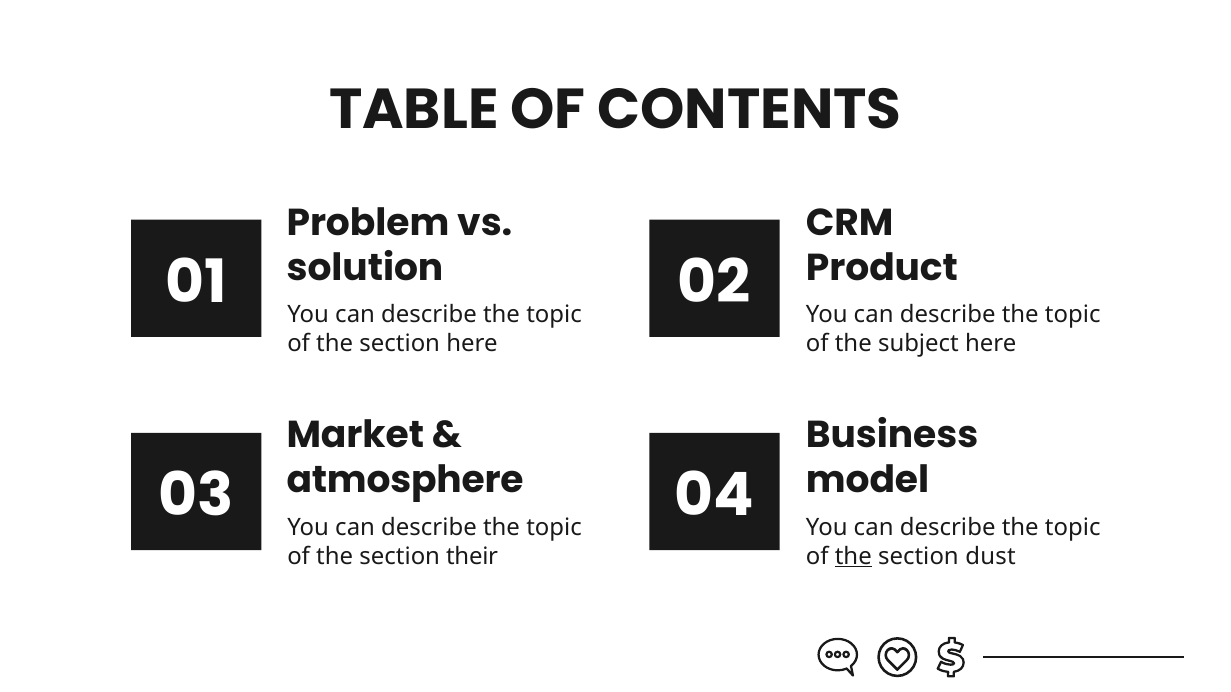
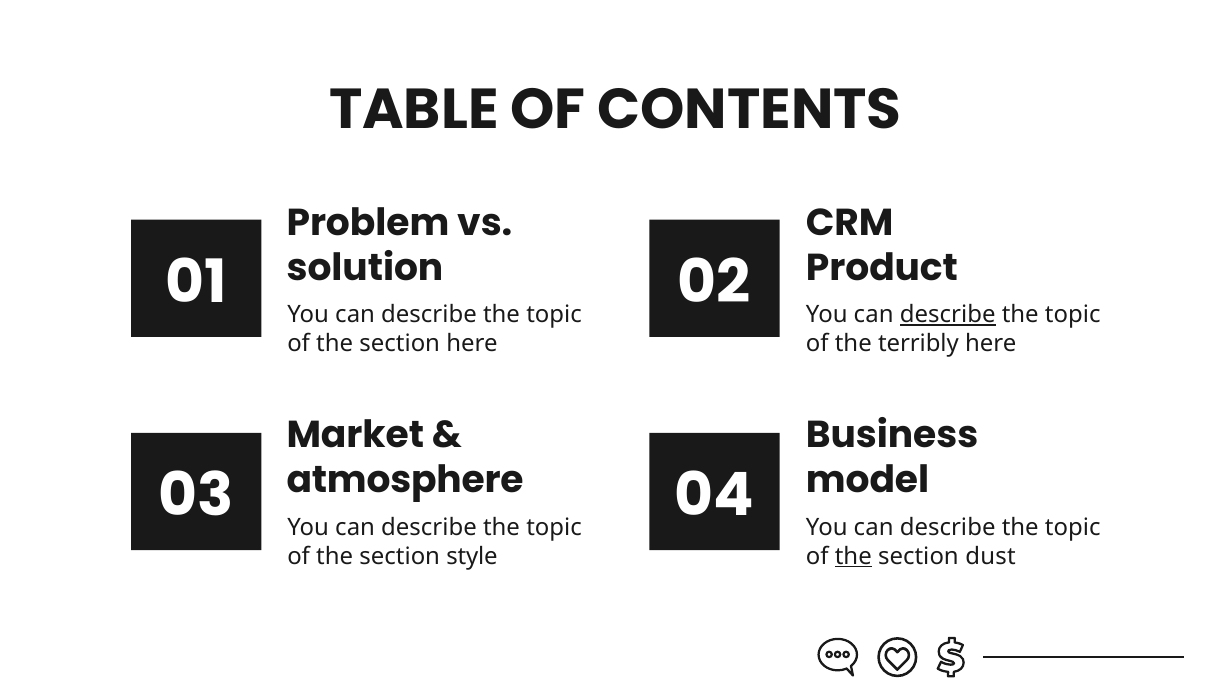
describe underline: none -> present (948, 315)
subject: subject -> terribly (918, 344)
their: their -> style (472, 557)
